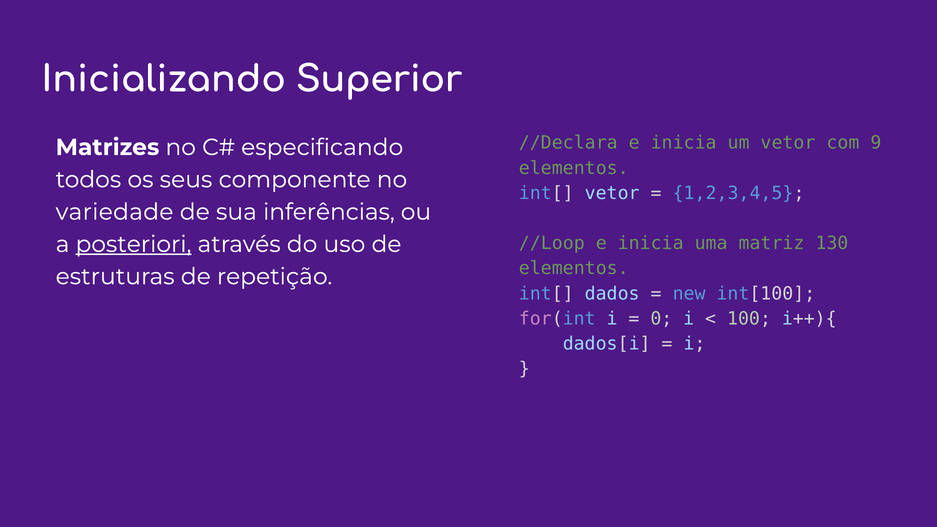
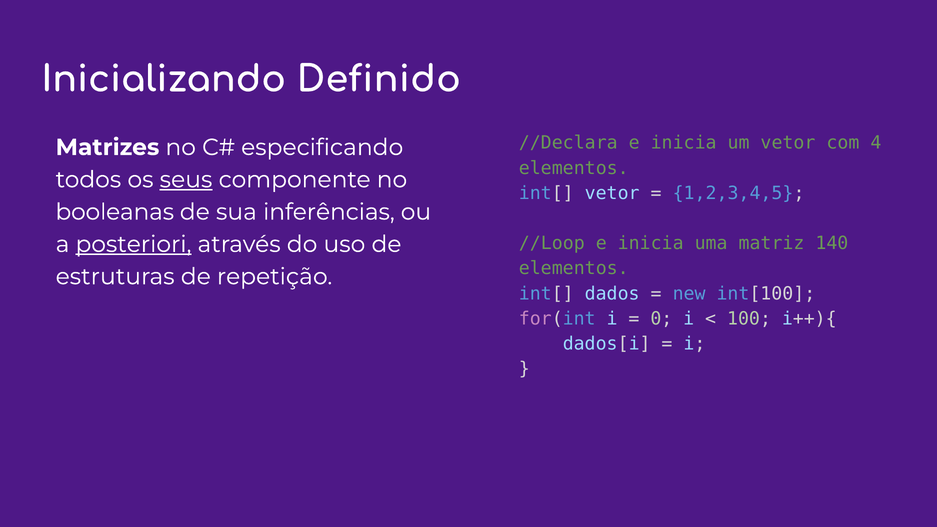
Superior: Superior -> Definido (379, 79)
9: 9 -> 4 (876, 143)
seus underline: none -> present (186, 180)
variedade: variedade -> booleanas (115, 212)
130: 130 -> 140 (832, 243)
